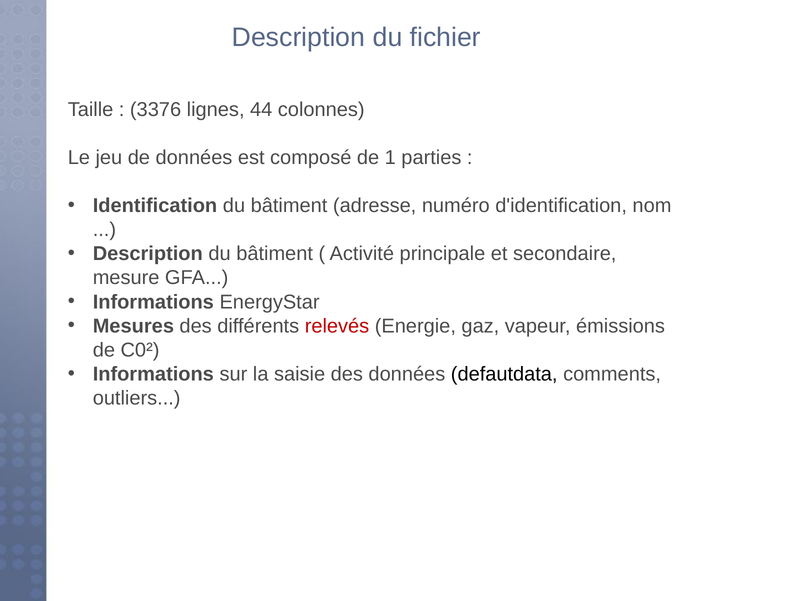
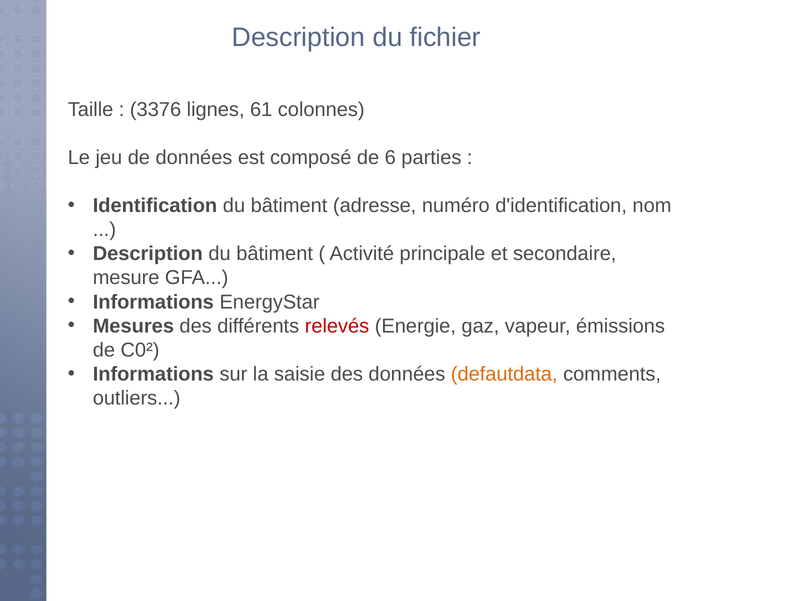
44: 44 -> 61 (261, 110)
1: 1 -> 6 (390, 158)
defautdata colour: black -> orange (504, 374)
